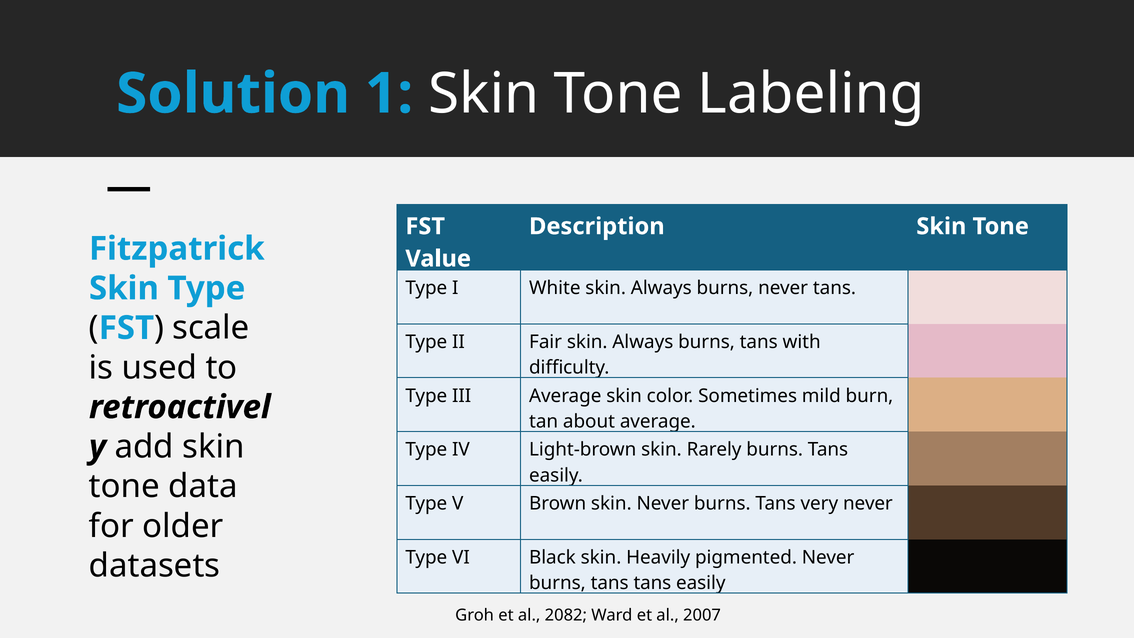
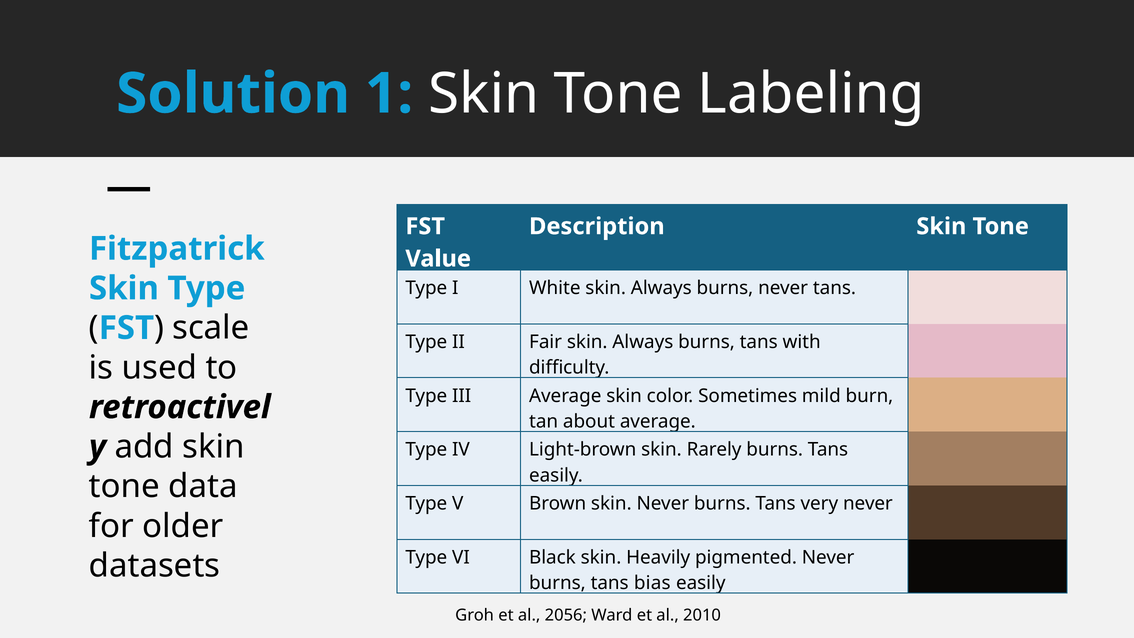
tans tans: tans -> bias (652, 583)
2082: 2082 -> 2056 (566, 615)
2007: 2007 -> 2010 (702, 615)
